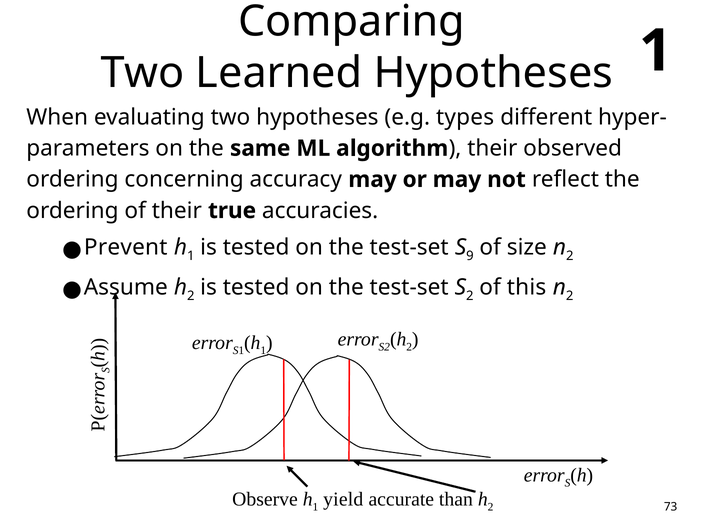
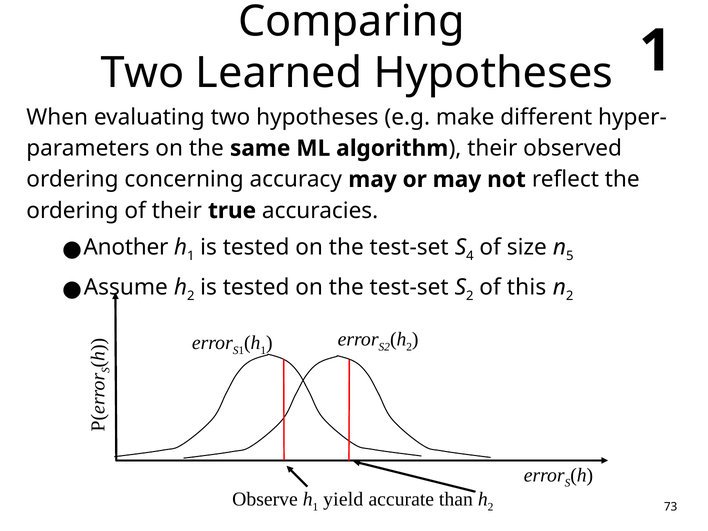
types: types -> make (465, 117)
Prevent: Prevent -> Another (126, 247)
9: 9 -> 4 (470, 256)
2: 2 -> 5 (570, 256)
